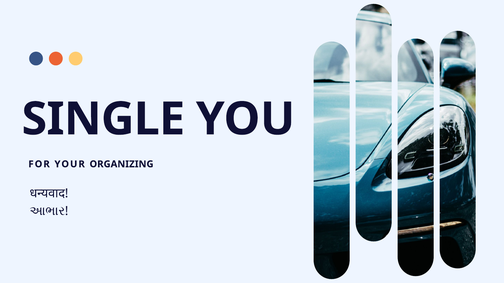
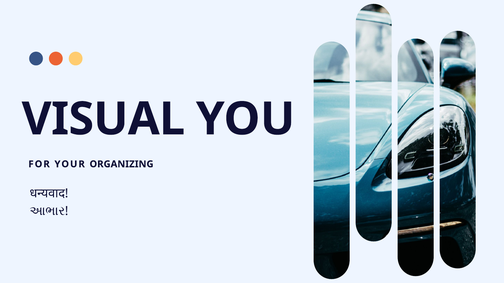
SINGLE: SINGLE -> VISUAL (103, 119)
